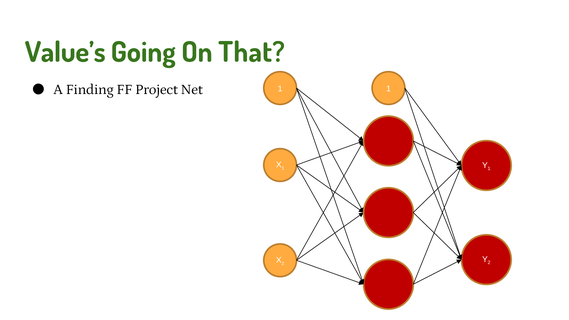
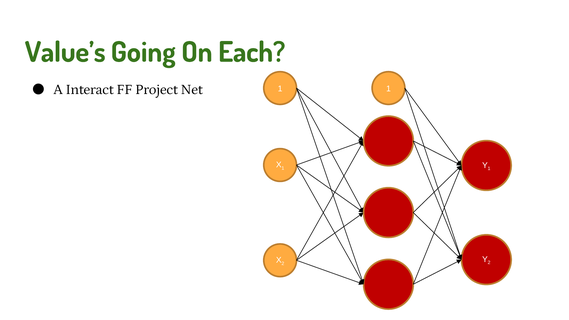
That: That -> Each (252, 52)
Finding: Finding -> Interact (90, 89)
